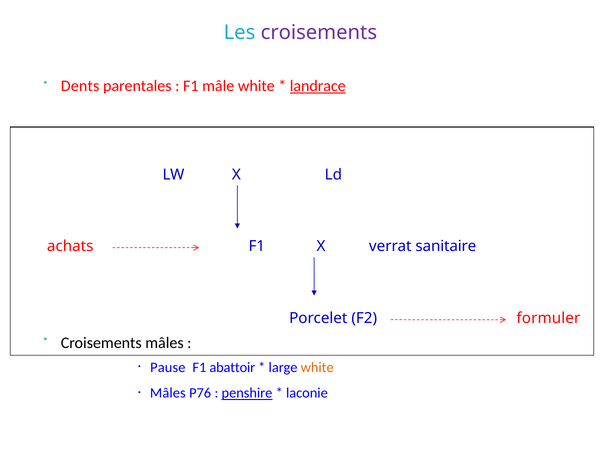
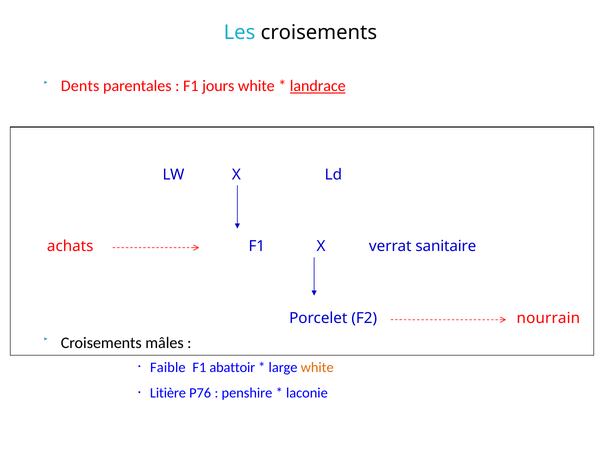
croisements colour: purple -> black (319, 33)
mâle: mâle -> jours (218, 86)
formuler: formuler -> nourrain (548, 318)
Pause: Pause -> Faible (168, 367)
Mâles: Mâles -> Litière (168, 393)
penshire underline: present -> none (247, 393)
